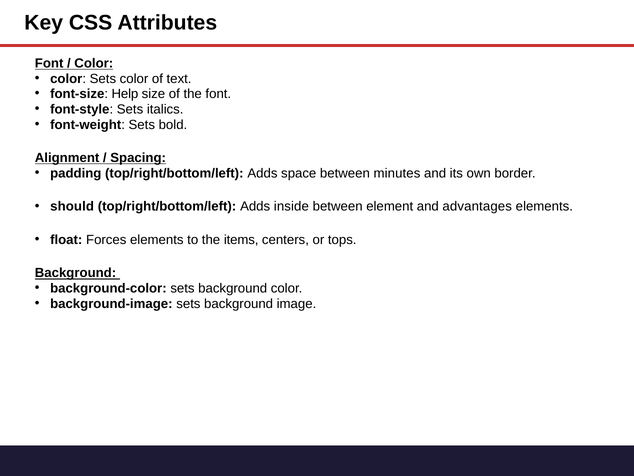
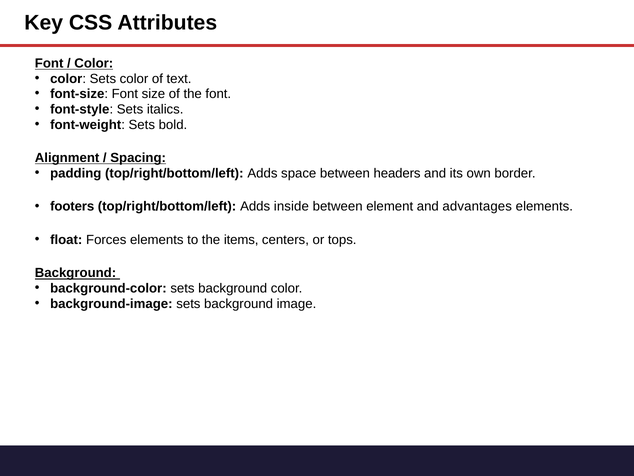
font-size Help: Help -> Font (125, 94)
minutes: minutes -> headers (397, 173)
should: should -> footers (72, 206)
